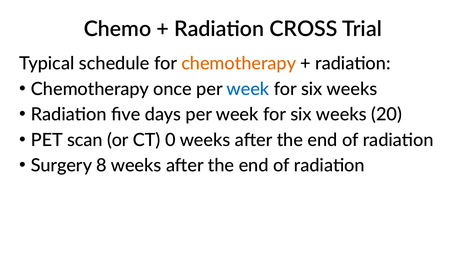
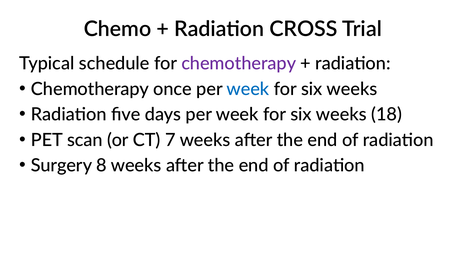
chemotherapy colour: orange -> purple (239, 64)
20: 20 -> 18 (387, 114)
0: 0 -> 7 (170, 140)
